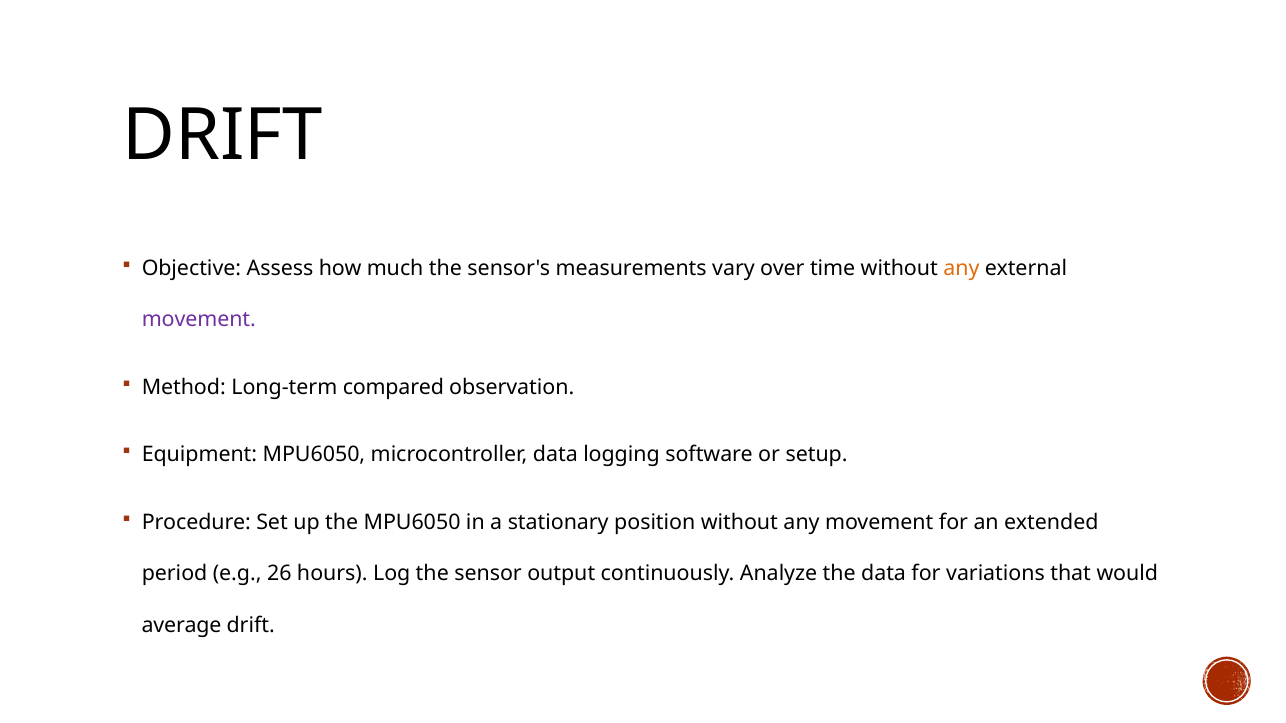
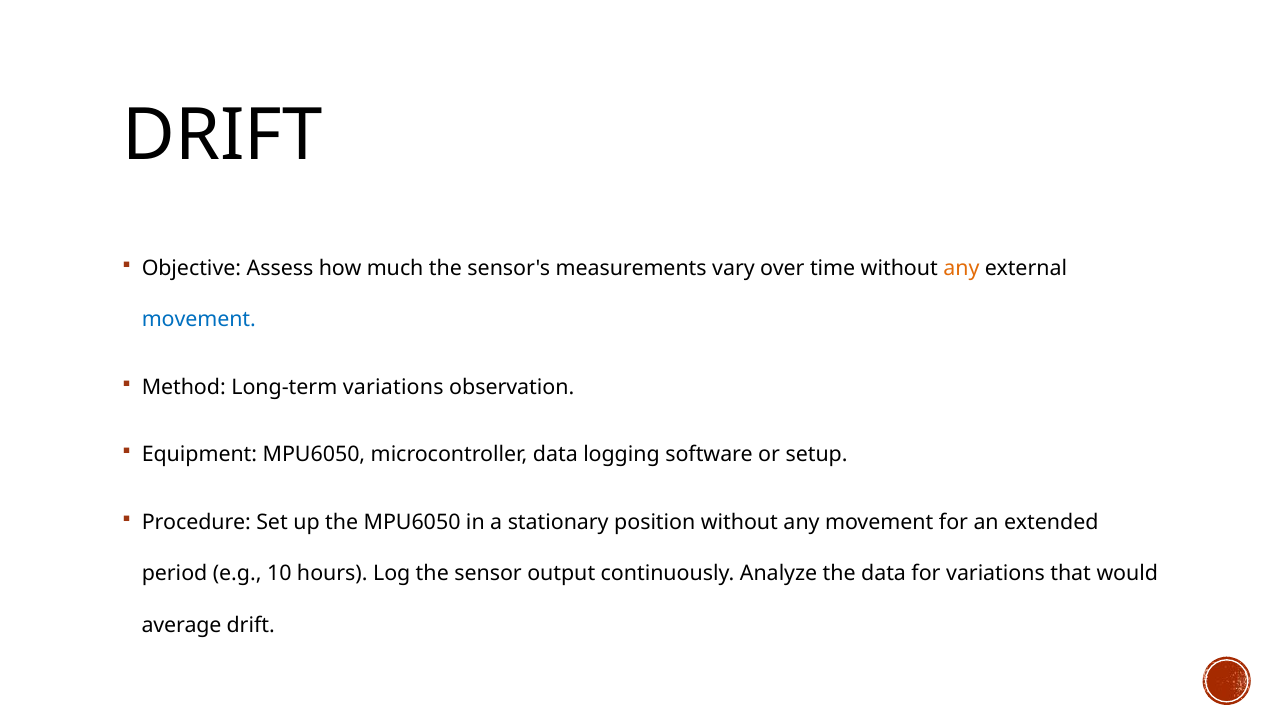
movement colour: purple -> blue (199, 320)
Long-term compared: compared -> variations (393, 388)
26: 26 -> 10 (279, 574)
